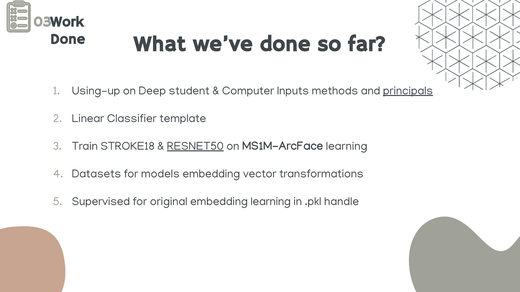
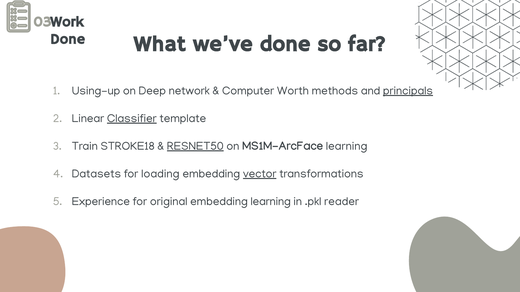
student: student -> network (189, 91)
Inputs: Inputs -> Worth (293, 91)
Classifier underline: none -> present (132, 118)
models: models -> loading (160, 174)
vector underline: none -> present (260, 174)
Supervised: Supervised -> Experience (101, 202)
handle: handle -> reader (342, 202)
